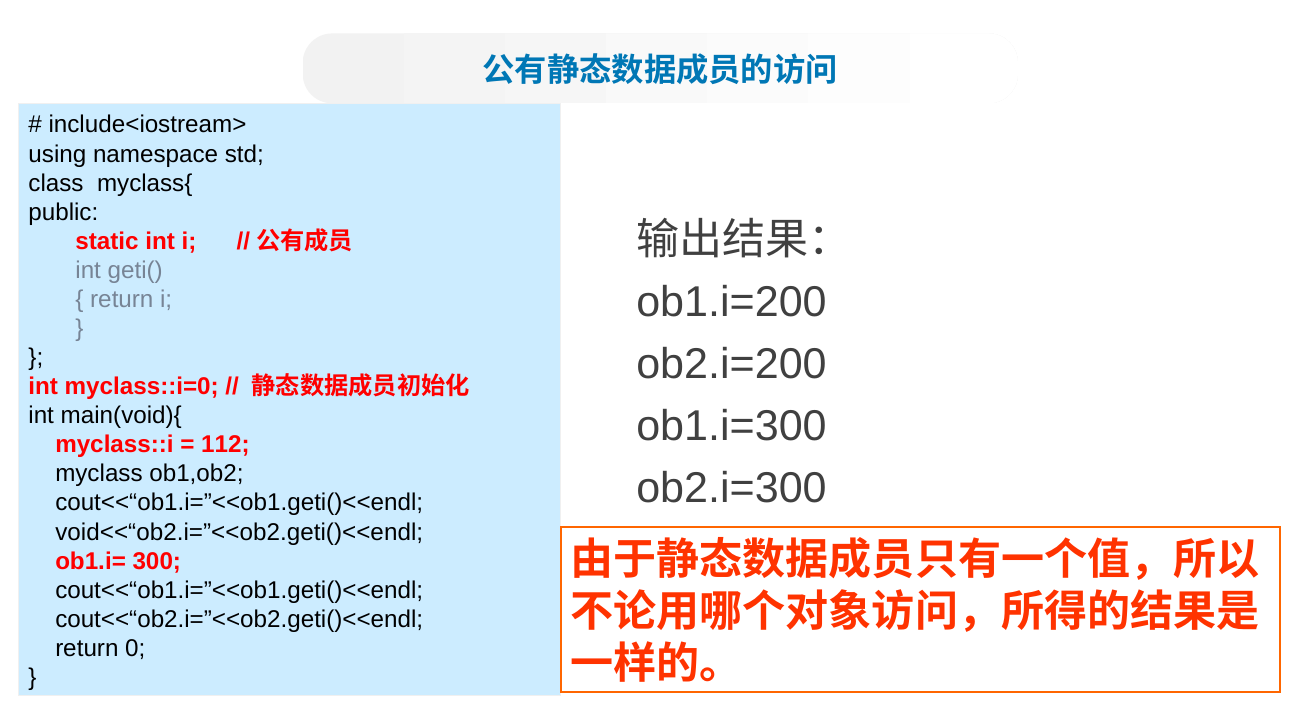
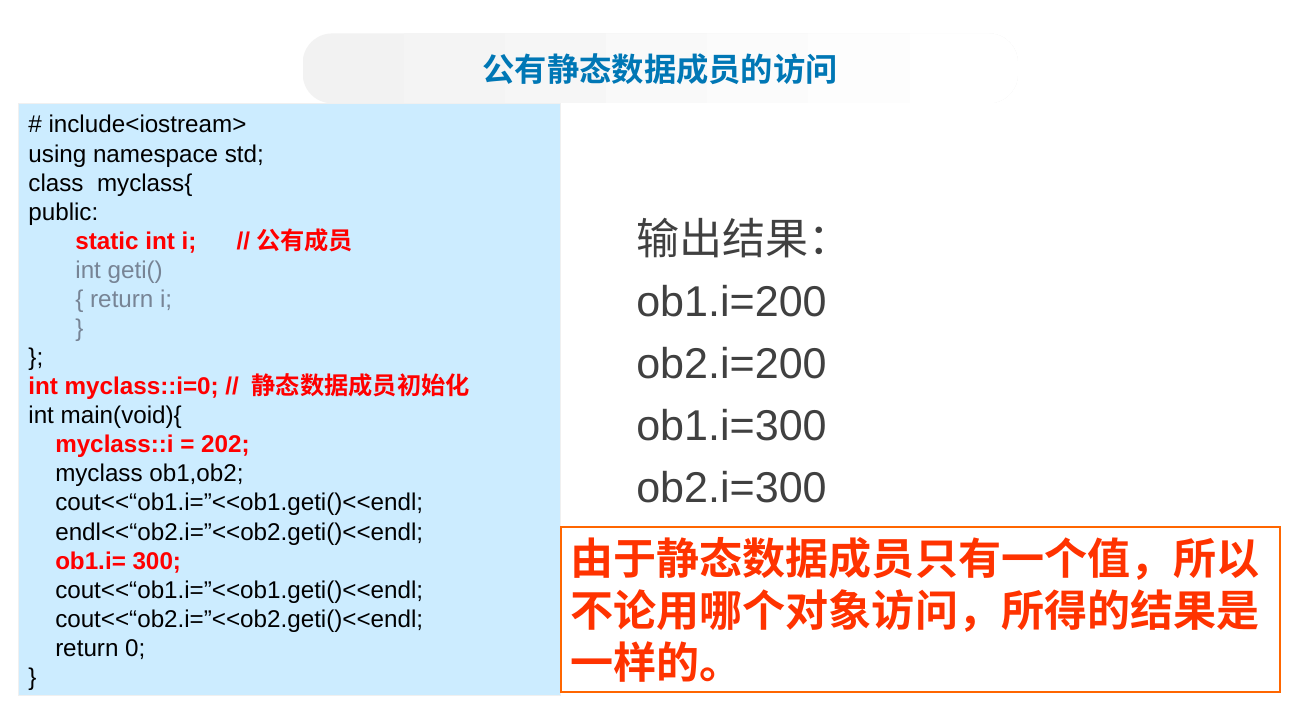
112: 112 -> 202 (225, 445)
void<<“ob2.i=”<<ob2.geti()<<endl: void<<“ob2.i=”<<ob2.geti()<<endl -> endl<<“ob2.i=”<<ob2.geti()<<endl (239, 532)
